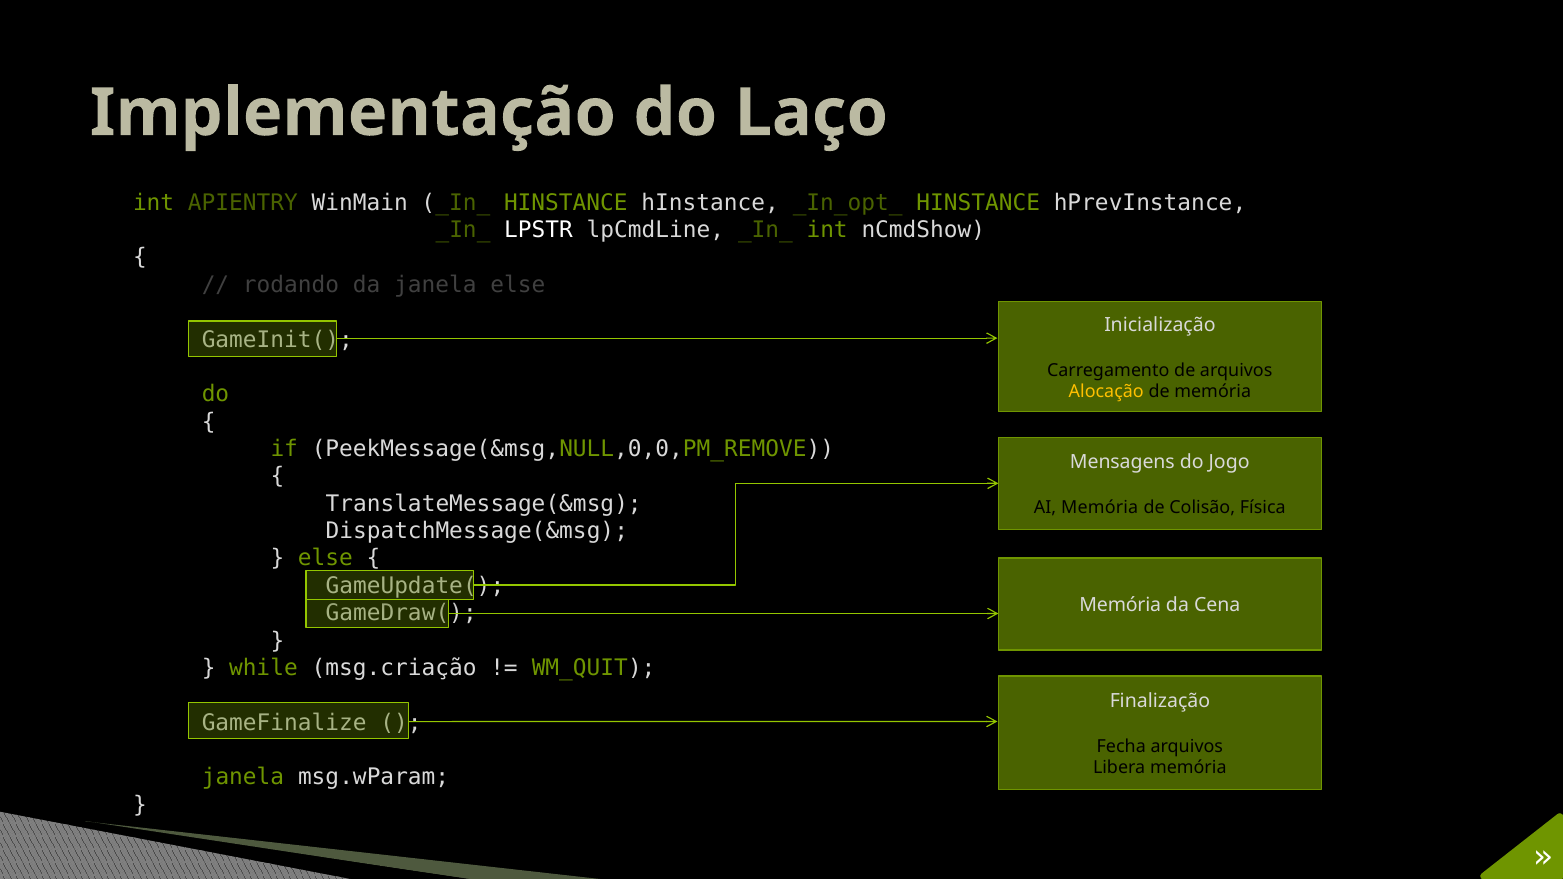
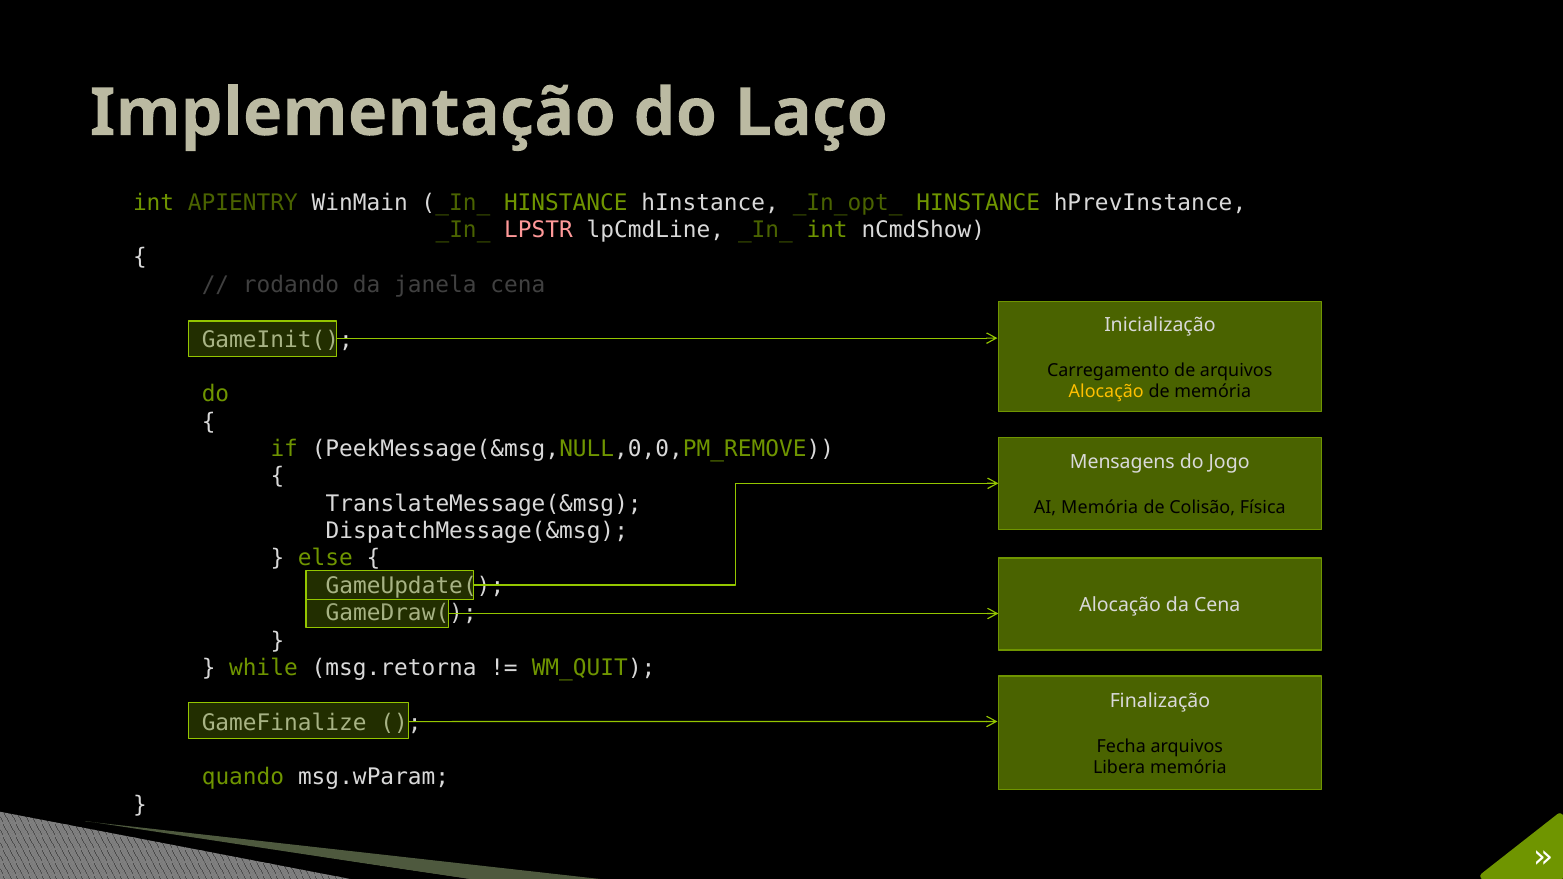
LPSTR colour: white -> pink (539, 230)
janela else: else -> cena (518, 285)
Memória: Memória -> Alocação (1120, 605)
msg.criação: msg.criação -> msg.retorna (394, 668)
janela: janela -> quando (243, 778)
